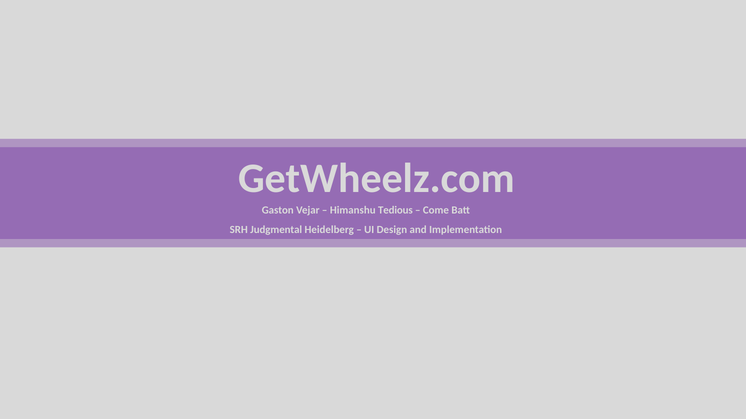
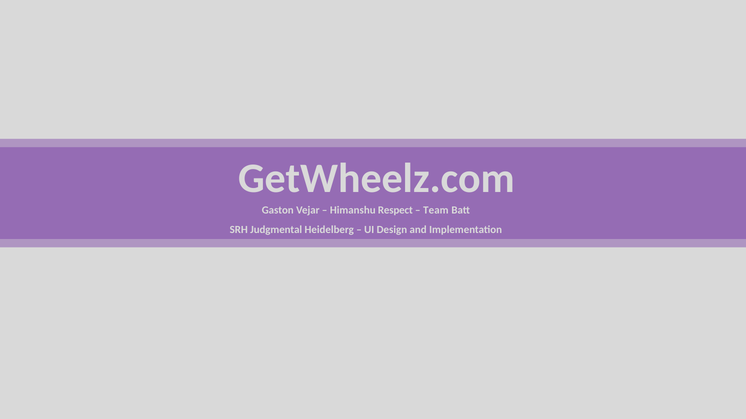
Tedious: Tedious -> Respect (395, 211)
Come: Come -> Team (436, 211)
